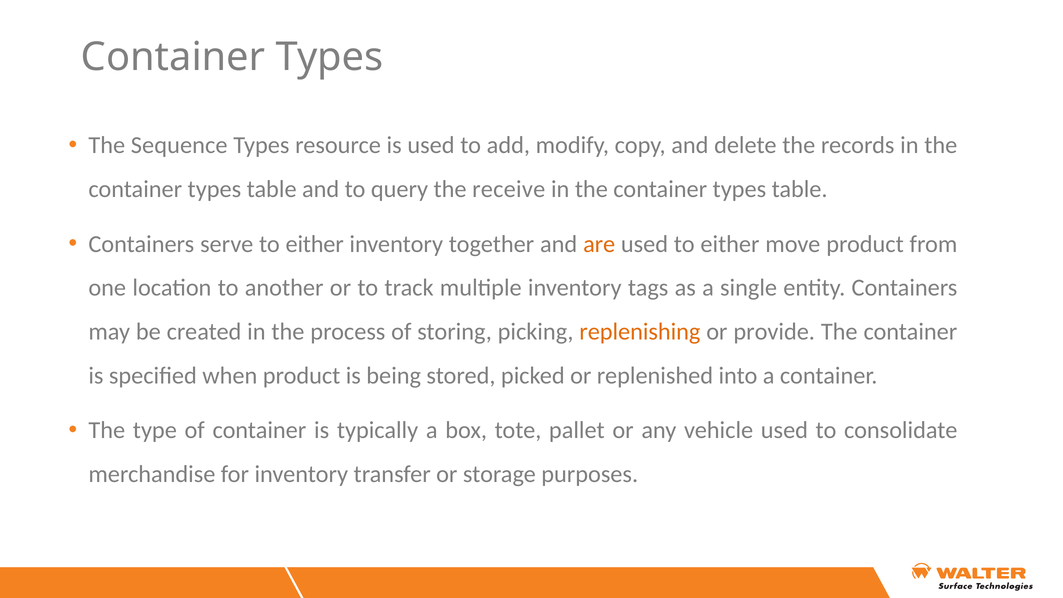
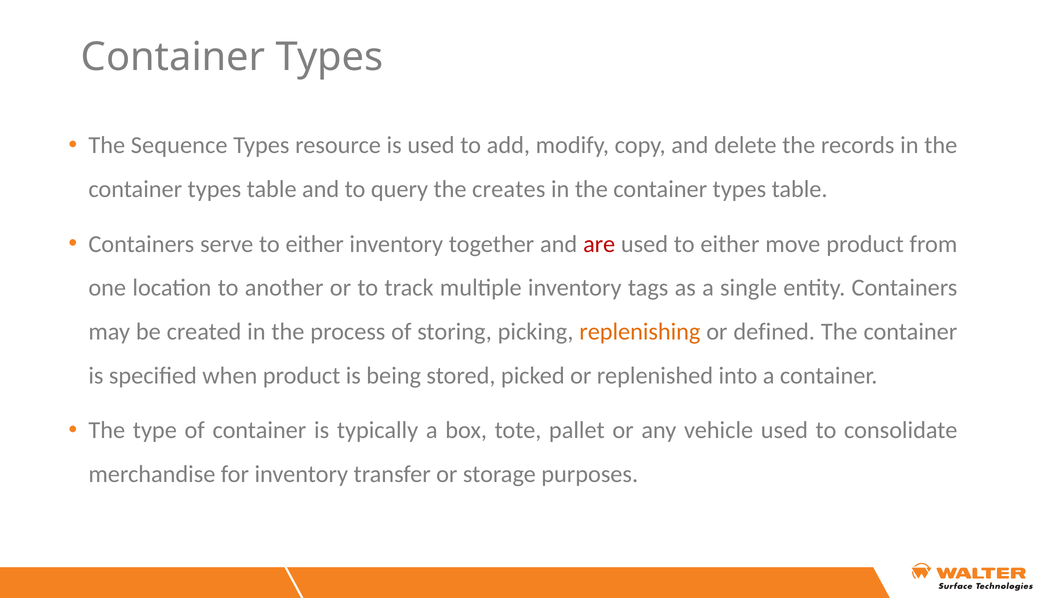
receive: receive -> creates (509, 189)
are colour: orange -> red (599, 244)
provide: provide -> defined (774, 332)
